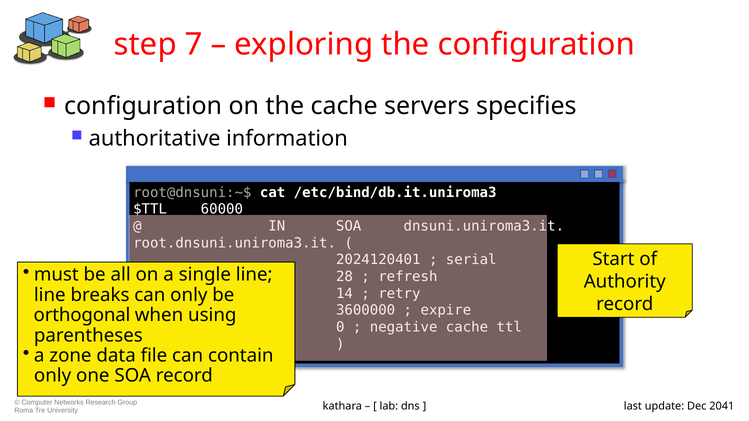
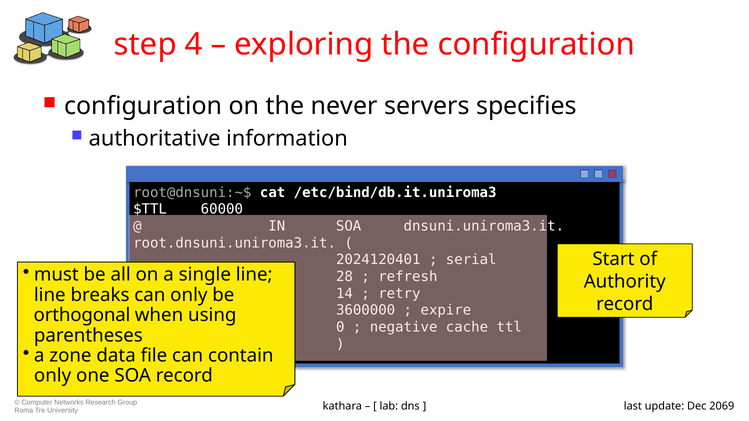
7: 7 -> 4 (194, 44)
the cache: cache -> never (344, 106)
2041: 2041 -> 2069 (722, 407)
